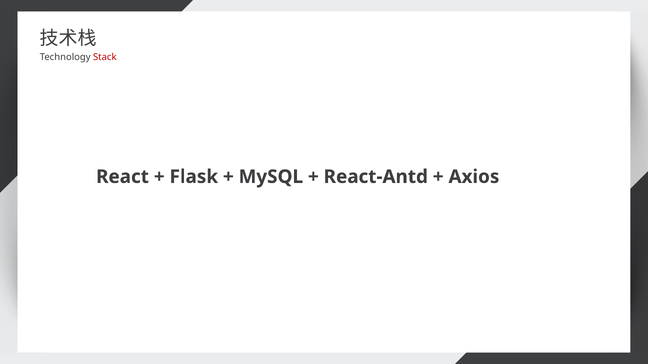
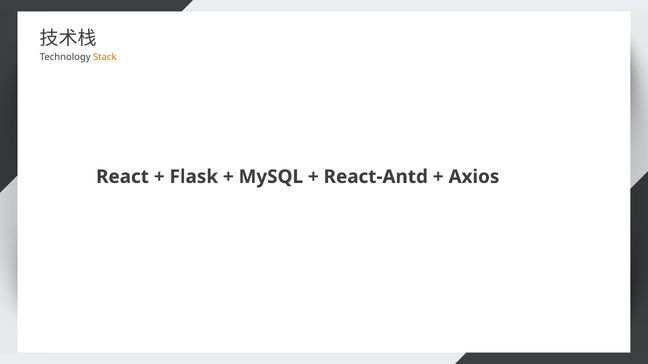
Stack colour: red -> orange (105, 57)
